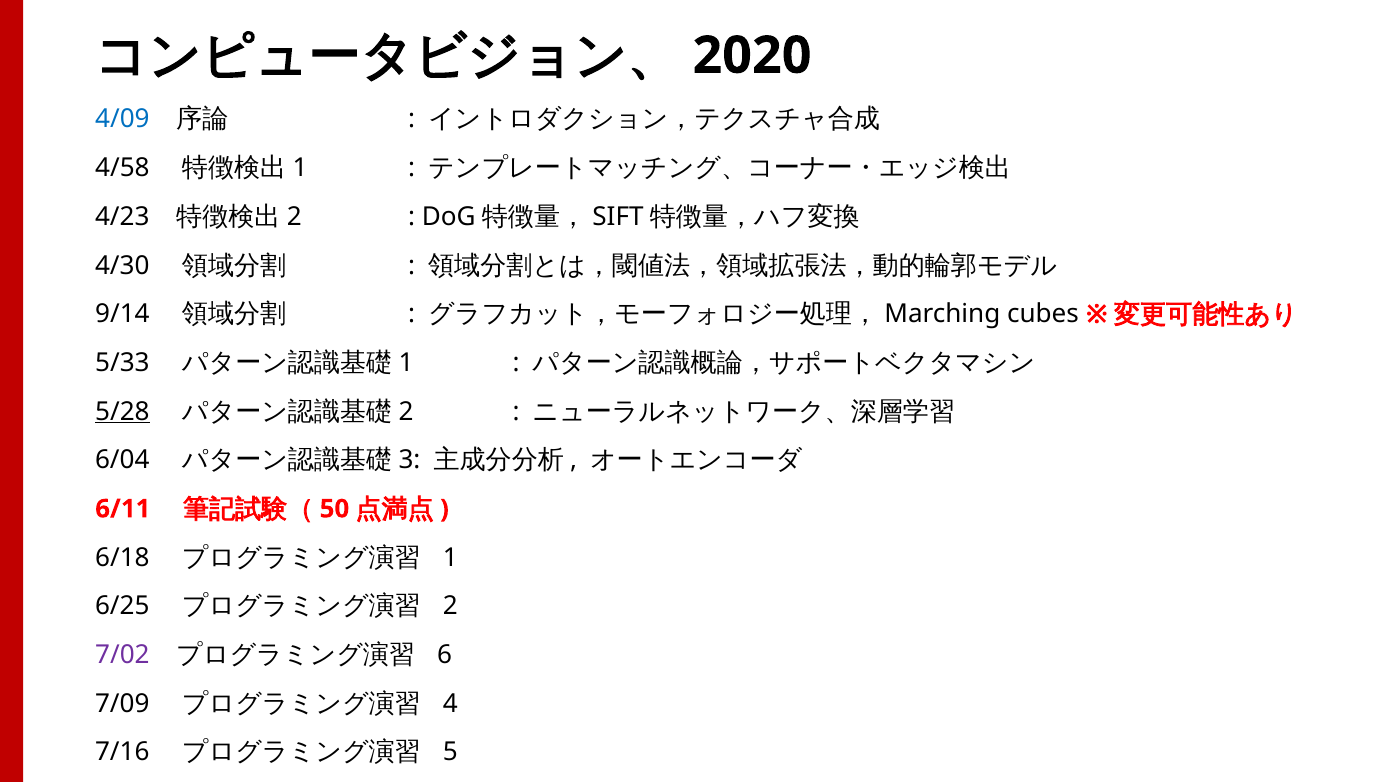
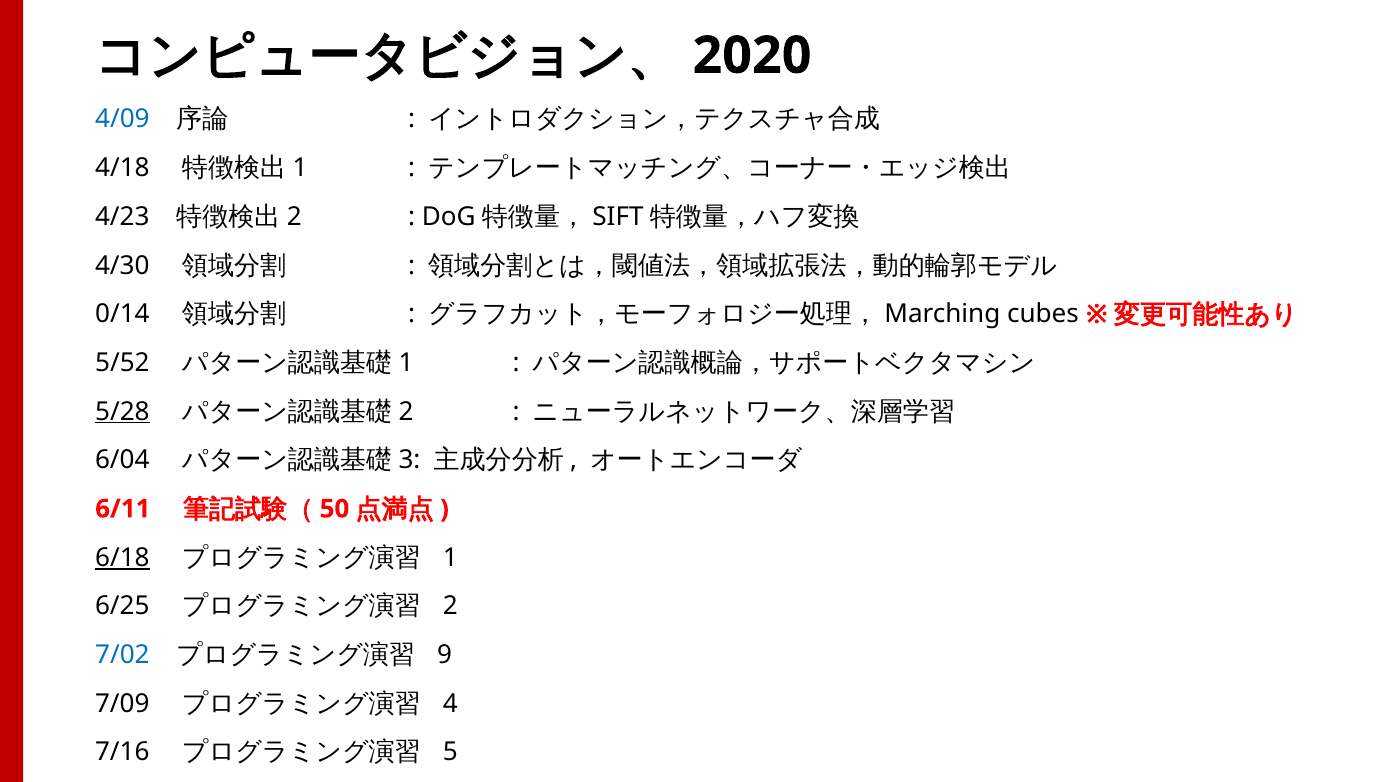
4/58: 4/58 -> 4/18 (122, 168)
9/14: 9/14 -> 0/14 (122, 314)
5/33: 5/33 -> 5/52 (122, 363)
6/18 underline: none -> present (122, 558)
7/02 colour: purple -> blue (122, 655)
6: 6 -> 9 (444, 655)
